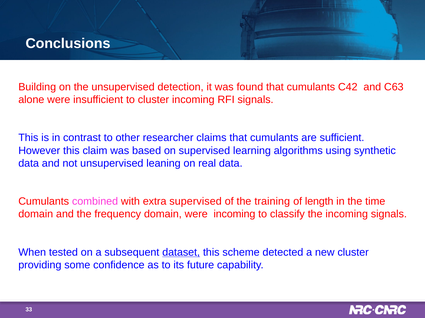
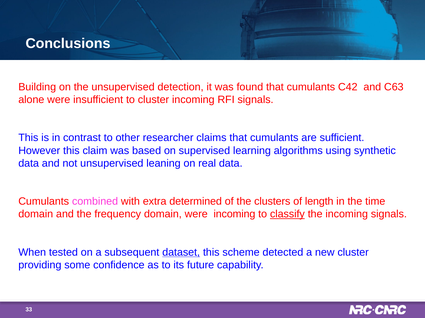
extra supervised: supervised -> determined (196, 202)
training: training -> clusters (272, 202)
classify underline: none -> present (287, 215)
